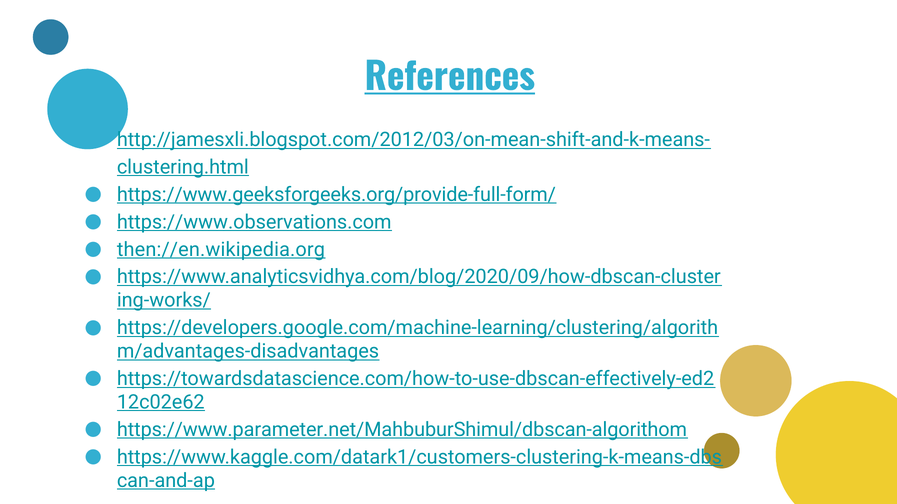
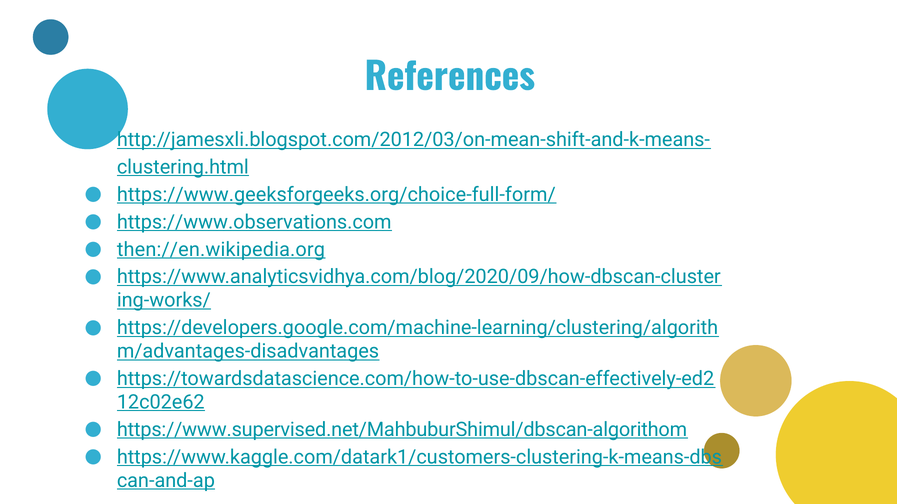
References underline: present -> none (450, 78)
https://www.geeksforgeeks.org/provide-full-form/: https://www.geeksforgeeks.org/provide-full-form/ -> https://www.geeksforgeeks.org/choice-full-form/ (336, 195)
https://www.parameter.net/MahbuburShimul/dbscan-algorithom: https://www.parameter.net/MahbuburShimul/dbscan-algorithom -> https://www.supervised.net/MahbuburShimul/dbscan-algorithom (402, 430)
